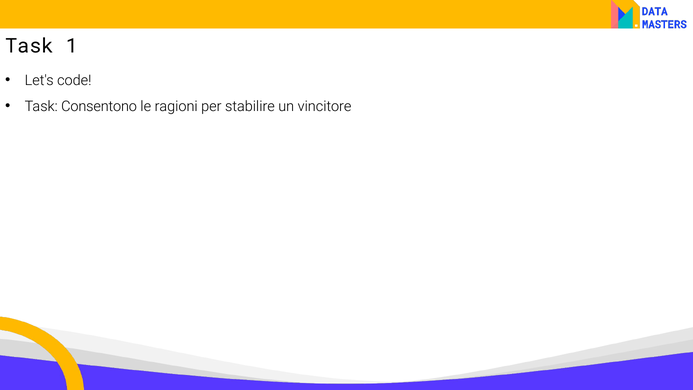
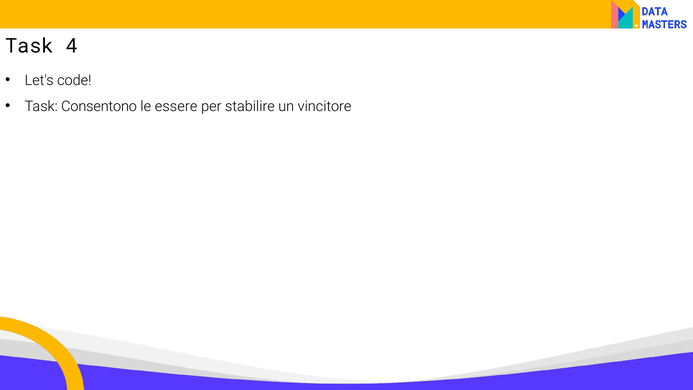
1: 1 -> 4 (72, 46)
ragioni: ragioni -> essere (176, 106)
